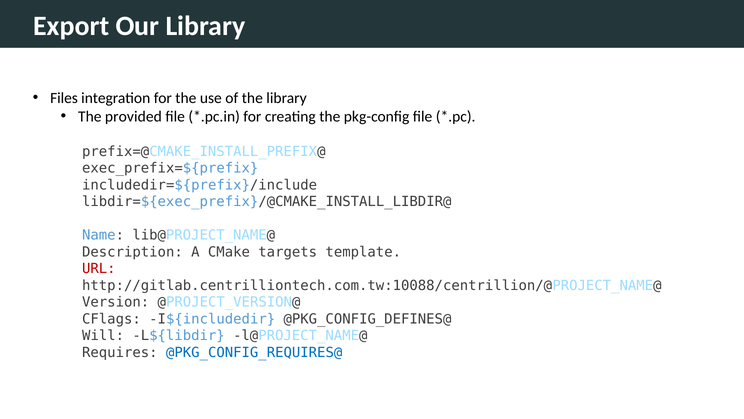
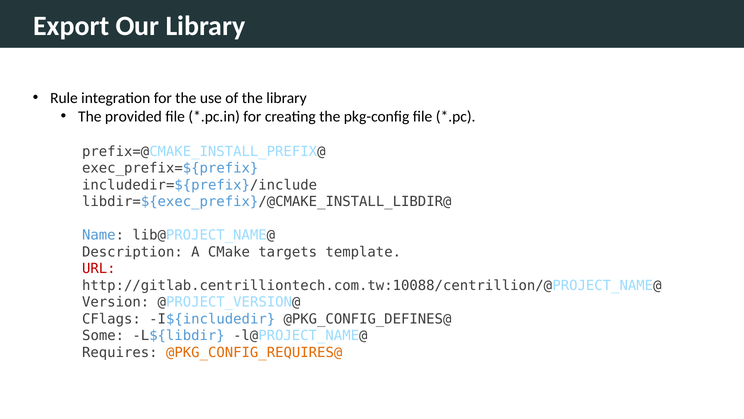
Files: Files -> Rule (64, 98)
Will: Will -> Some (103, 335)
@PKG_CONFIG_REQUIRES@ colour: blue -> orange (254, 352)
